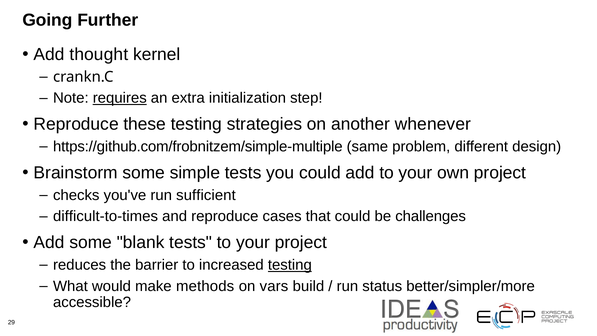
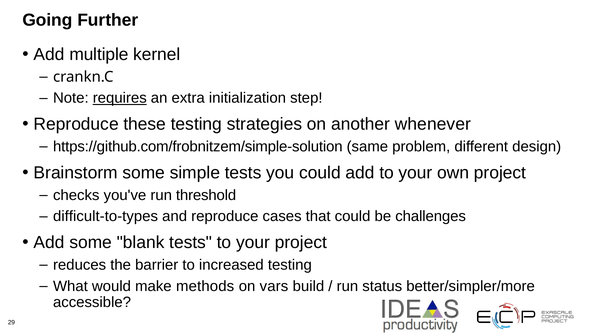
thought: thought -> multiple (99, 54)
https://github.com/frobnitzem/simple-multiple: https://github.com/frobnitzem/simple-multiple -> https://github.com/frobnitzem/simple-solution (198, 147)
sufficient: sufficient -> threshold (206, 195)
difficult-to-times: difficult-to-times -> difficult-to-types (106, 216)
testing underline: present -> none (290, 265)
